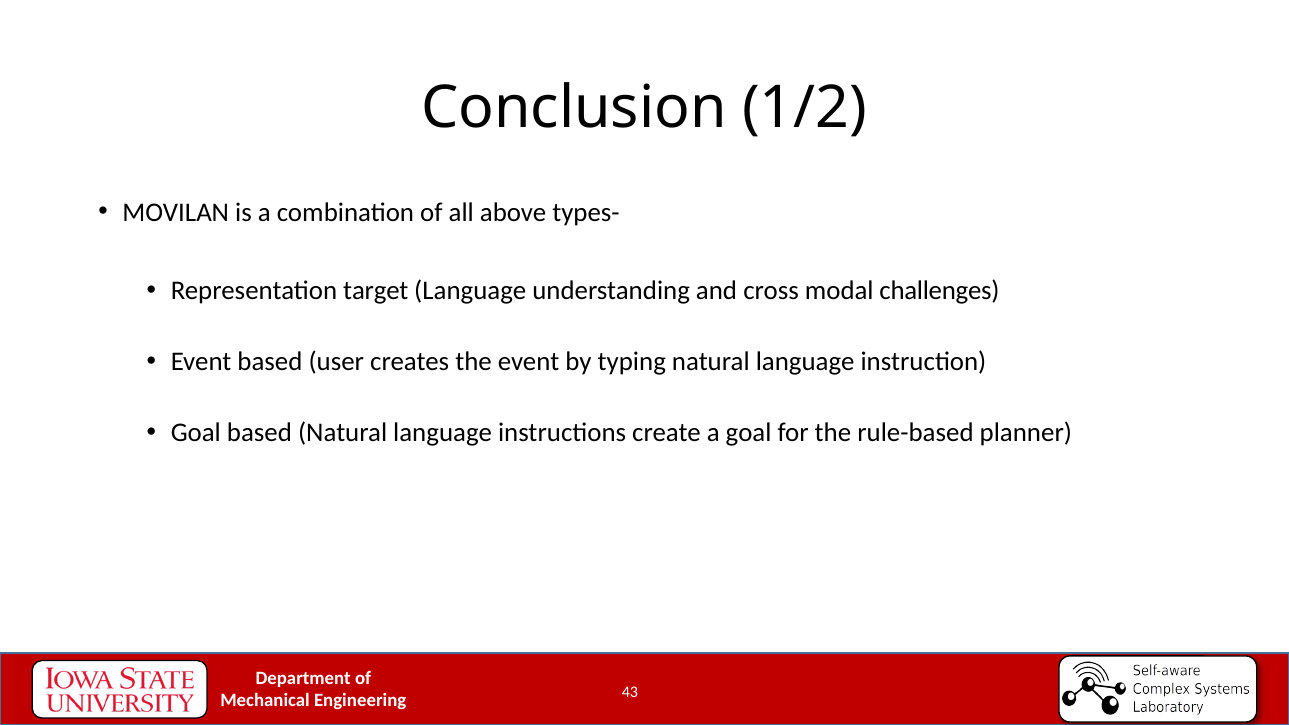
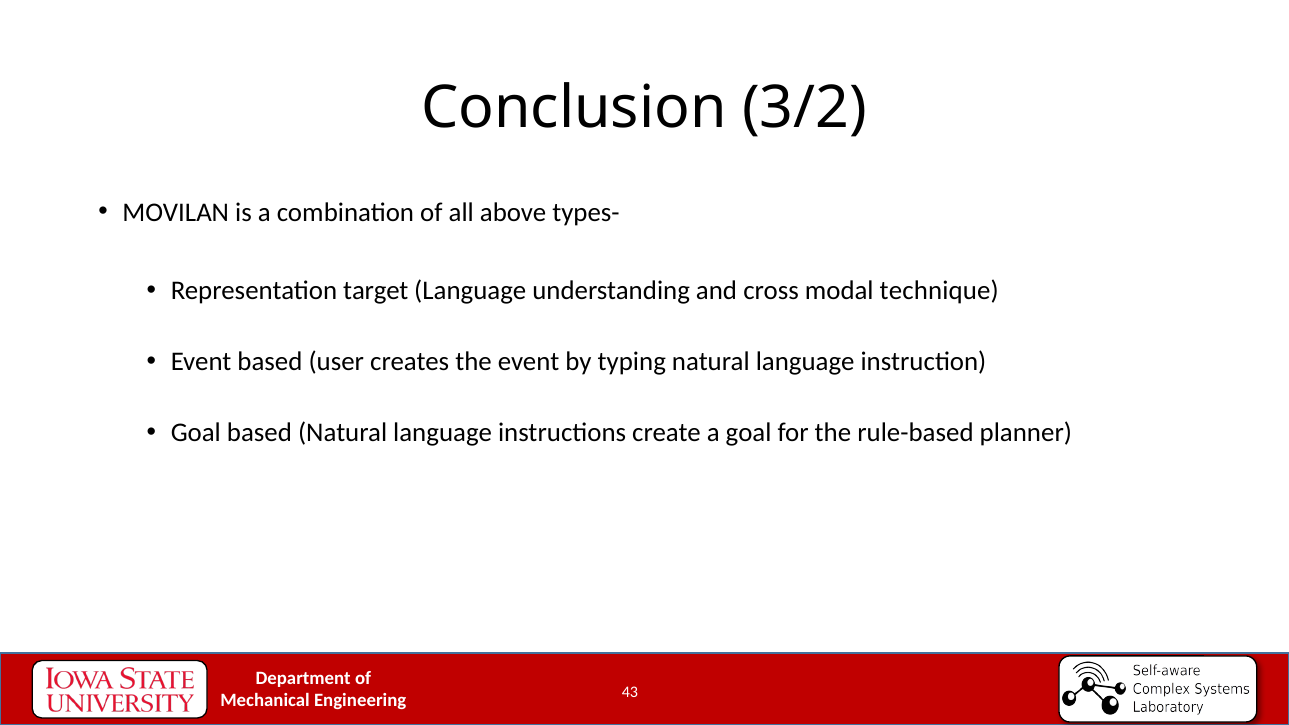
1/2: 1/2 -> 3/2 (804, 108)
challenges: challenges -> technique (939, 290)
